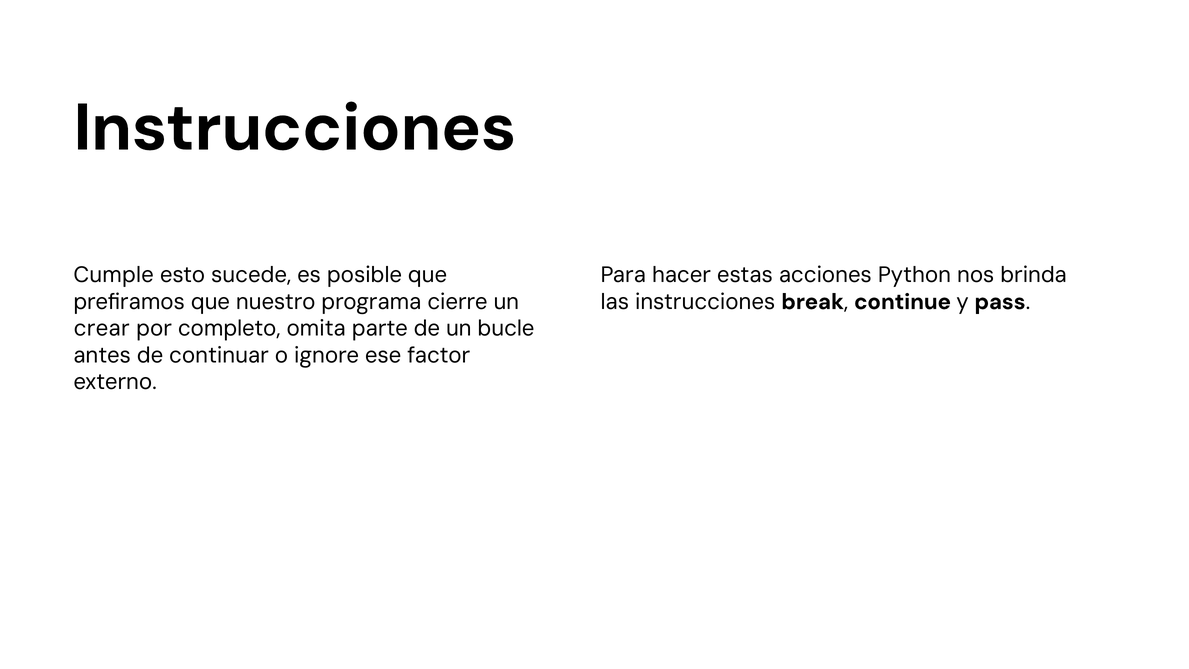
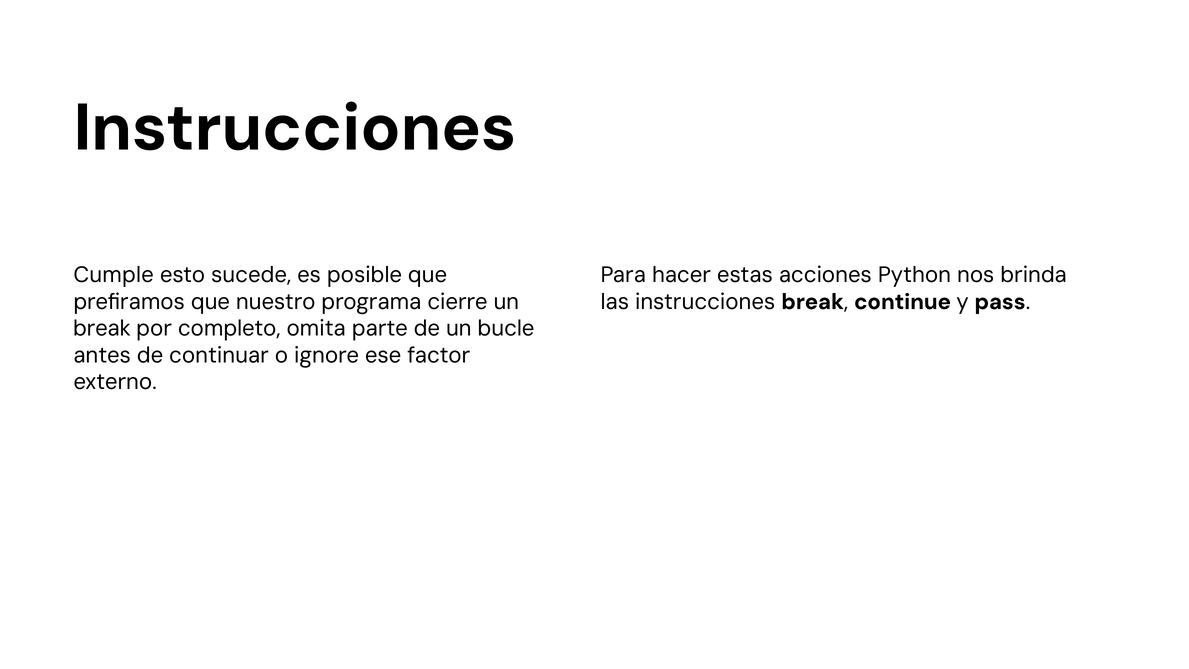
crear: crear -> break (102, 328)
